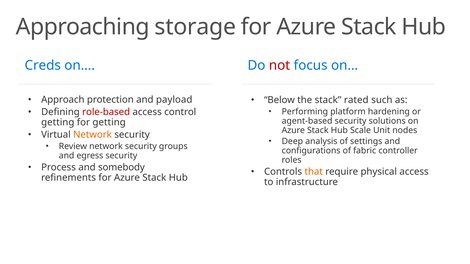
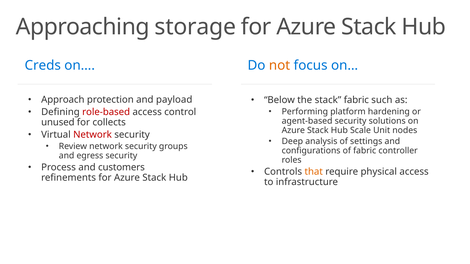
not colour: red -> orange (280, 66)
stack rated: rated -> fabric (356, 100)
getting: getting -> unused (58, 123)
for getting: getting -> collects (109, 123)
Network colour: orange -> red (93, 135)
somebody: somebody -> customers (121, 168)
